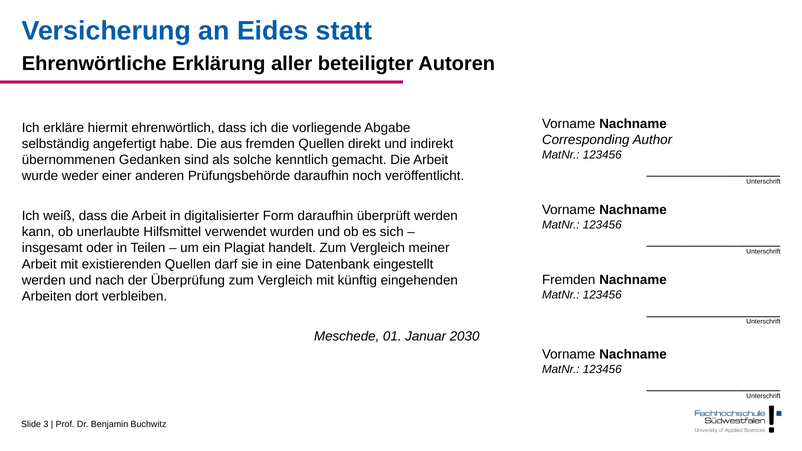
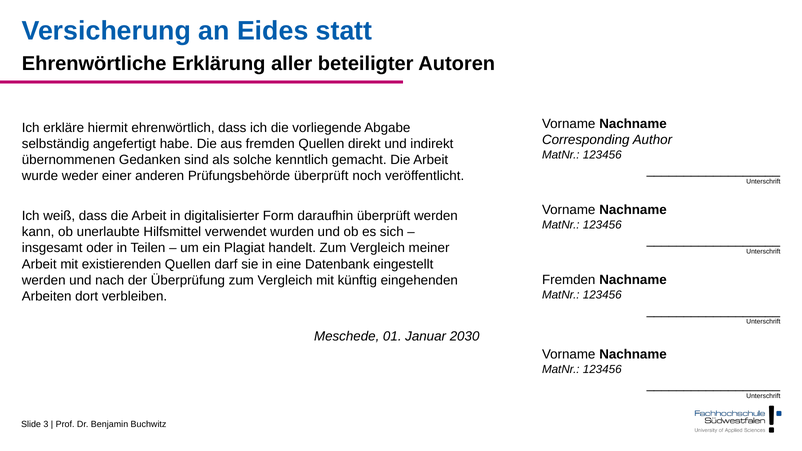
Prüfungsbehörde daraufhin: daraufhin -> überprüft (321, 176)
